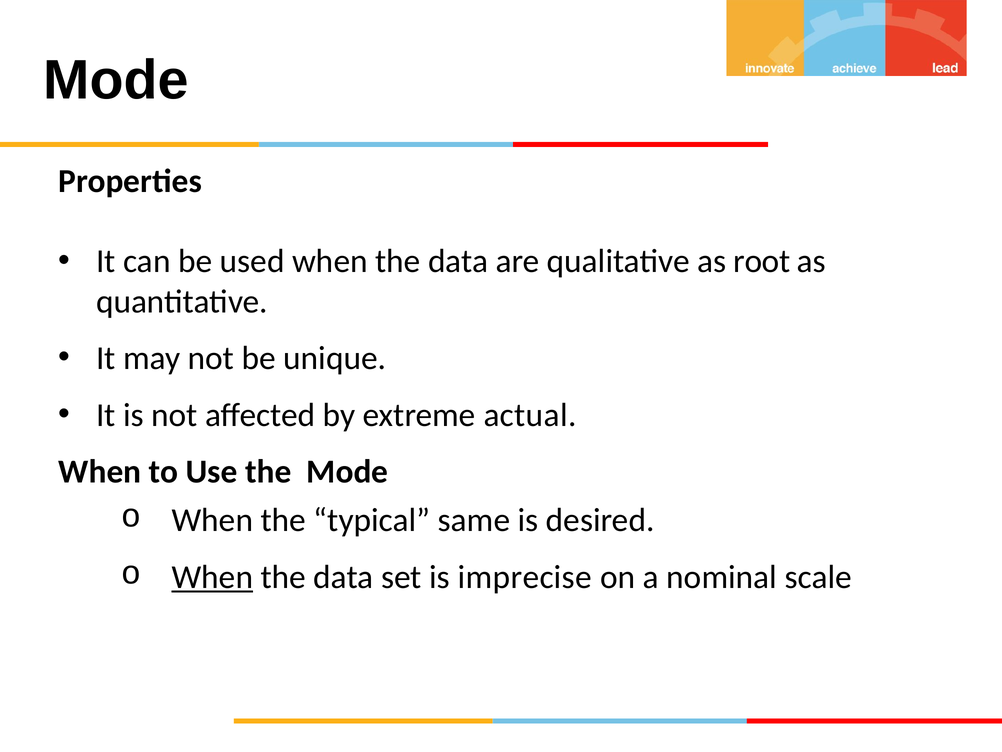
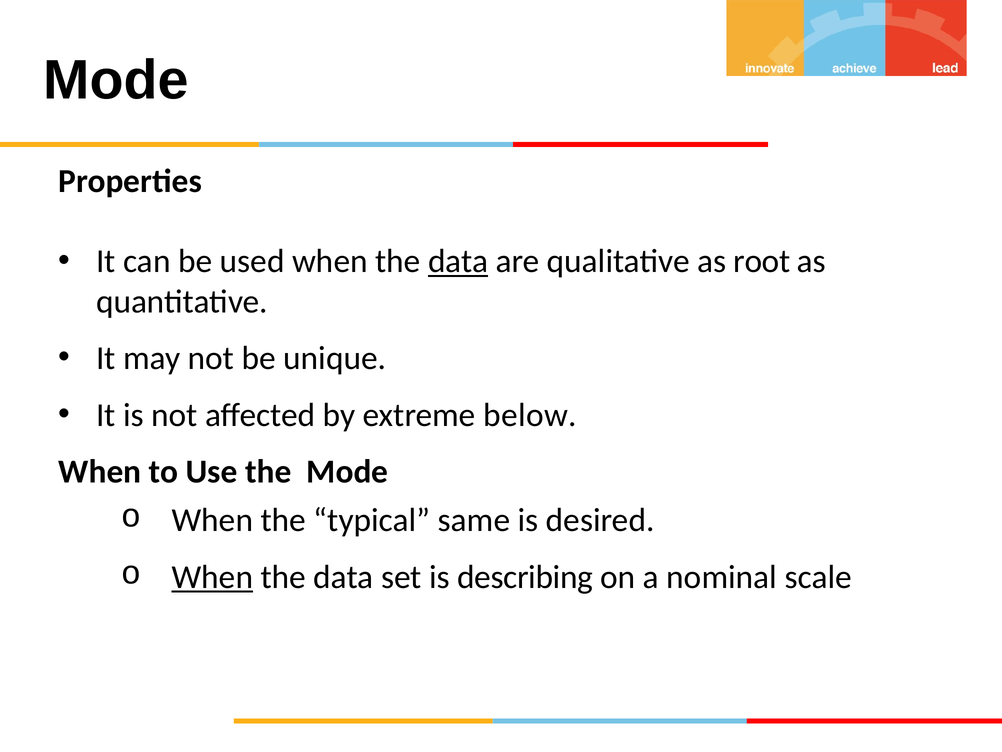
data underline: none -> present (458, 261)
actual: actual -> below (530, 415)
imprecise: imprecise -> describing (525, 577)
